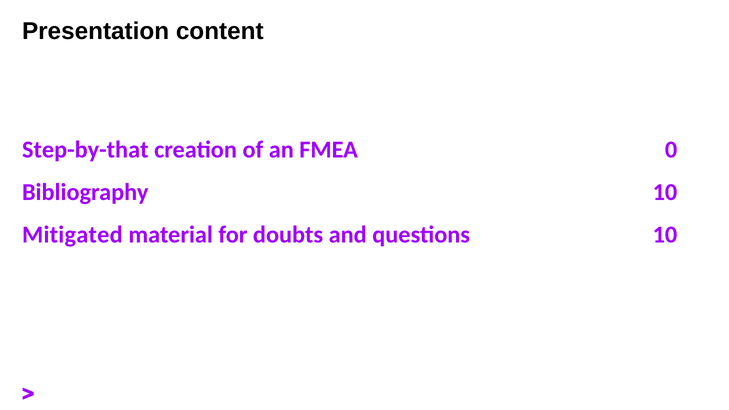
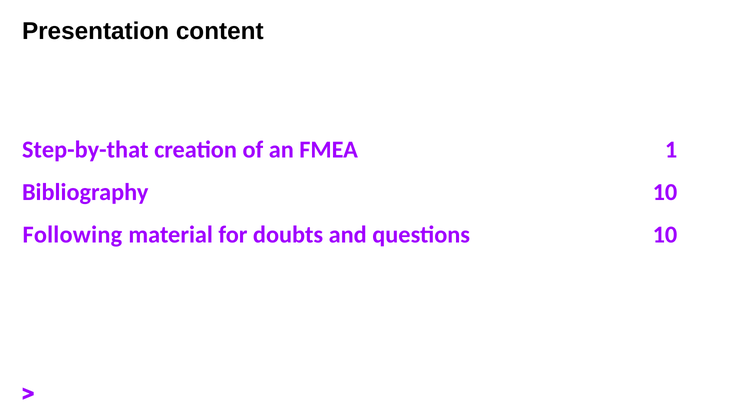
0: 0 -> 1 (671, 150)
Mitigated: Mitigated -> Following (72, 235)
